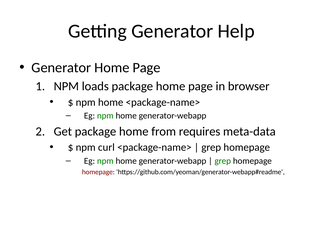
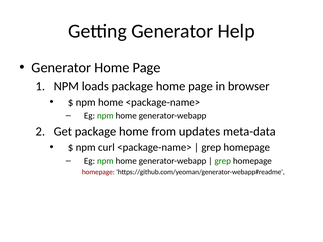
requires: requires -> updates (200, 132)
